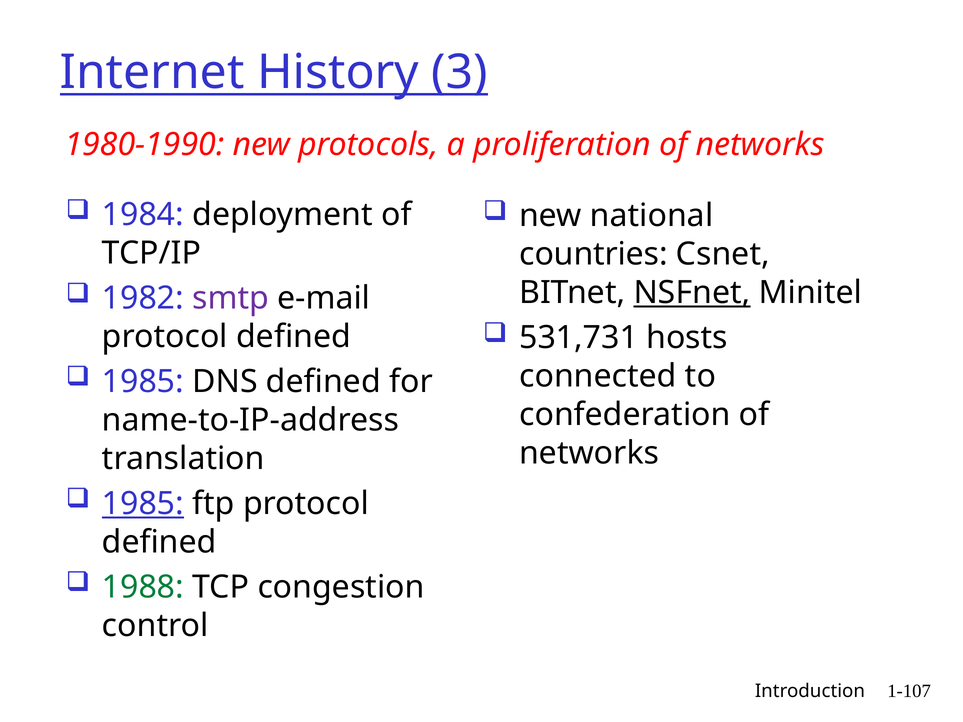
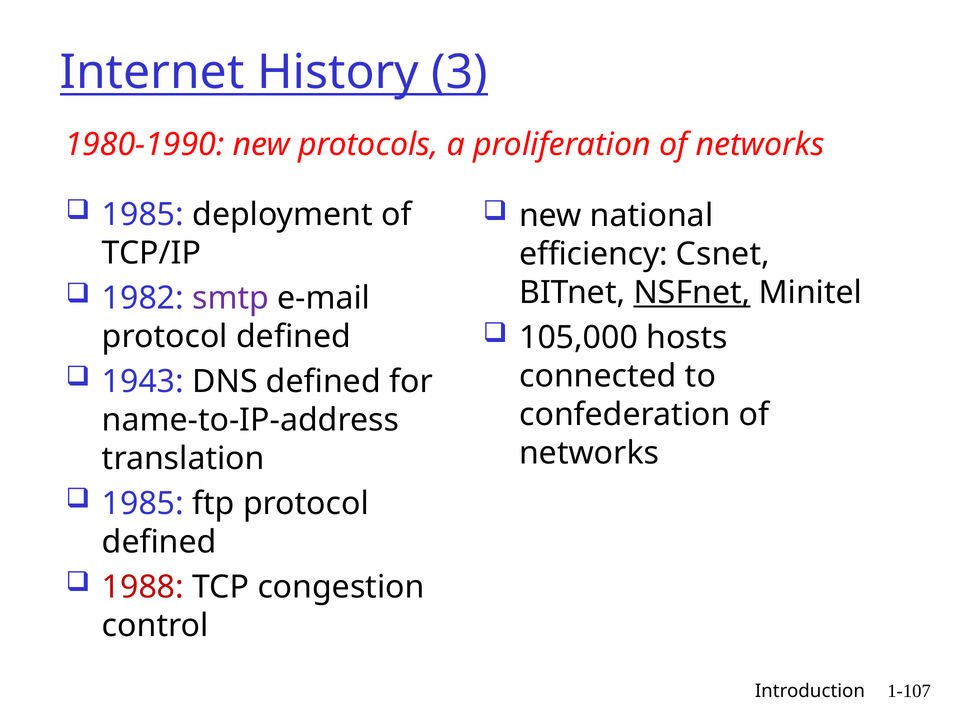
1984: 1984 -> 1985 (143, 215)
countries: countries -> efficiency (594, 254)
531,731: 531,731 -> 105,000 (579, 338)
1985: 1985 -> 1943 (143, 382)
1985 underline: present -> none (143, 504)
1988 colour: green -> red (143, 587)
